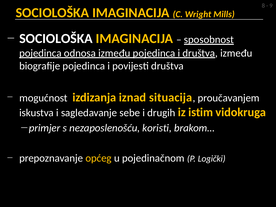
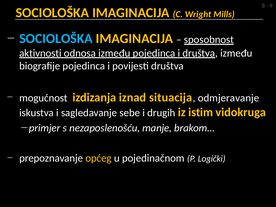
SOCIOLOŠKA colour: white -> light blue (56, 39)
pojedinca: pojedinca -> aktivnosti (40, 53)
proučavanjem: proučavanjem -> odmjeravanje (229, 98)
koristi: koristi -> manje (157, 128)
